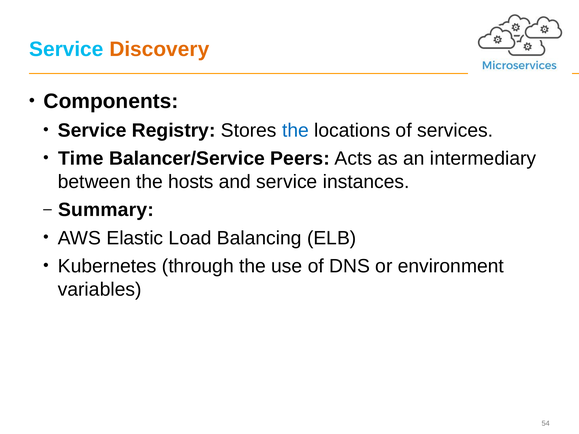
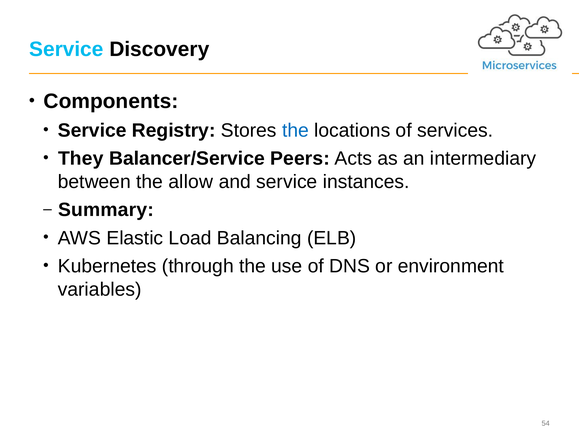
Discovery colour: orange -> black (159, 49)
Time: Time -> They (81, 159)
hosts: hosts -> allow (191, 182)
